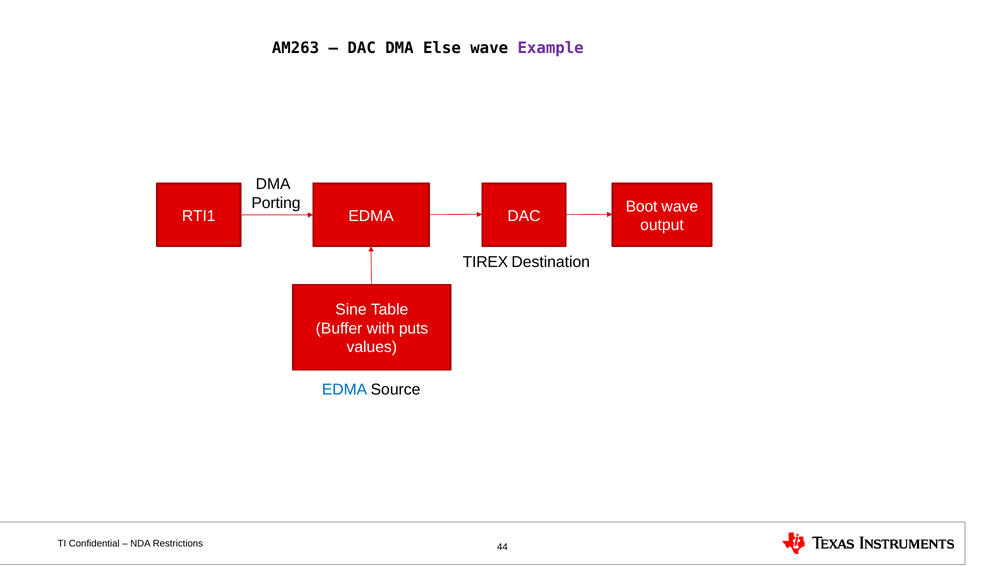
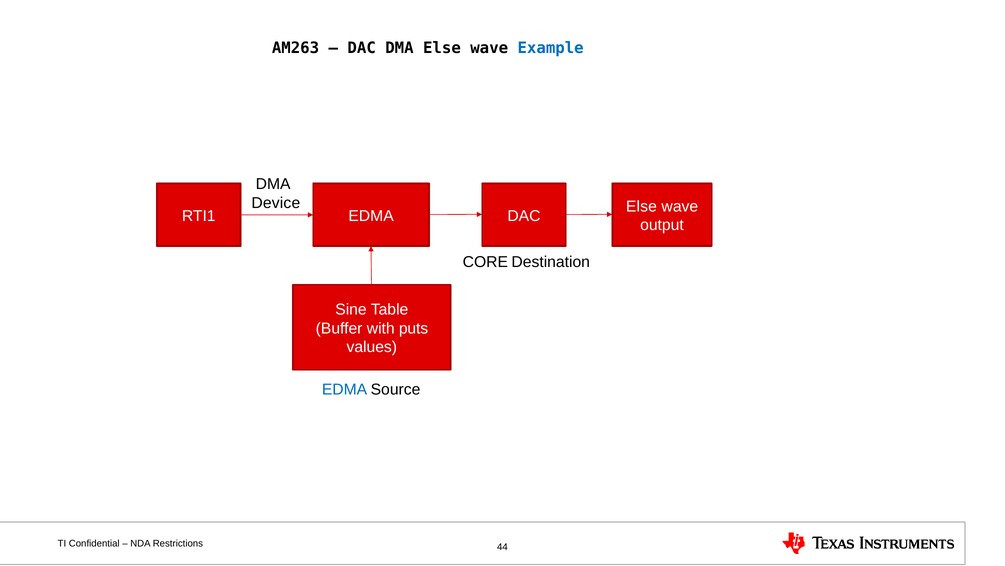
Example colour: purple -> blue (551, 48)
Porting: Porting -> Device (276, 203)
Boot: Boot -> Else (641, 206)
TIREX: TIREX -> CORE (485, 262)
